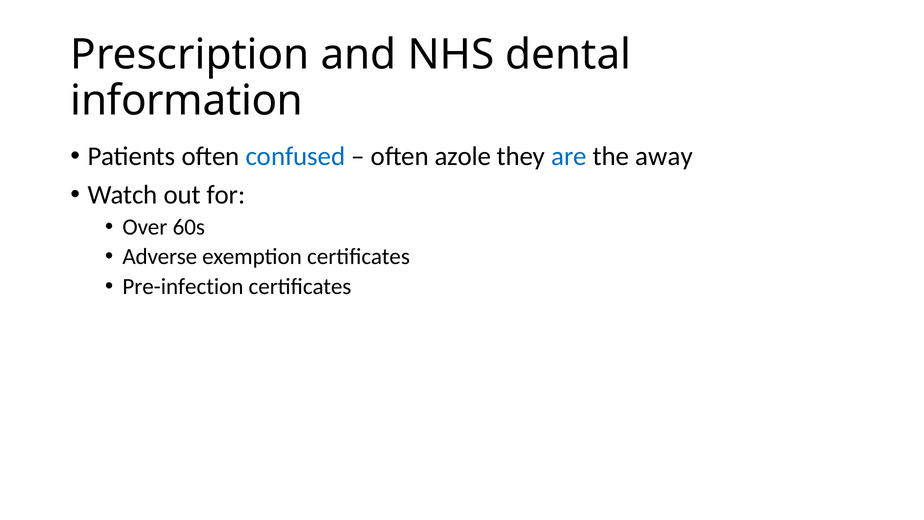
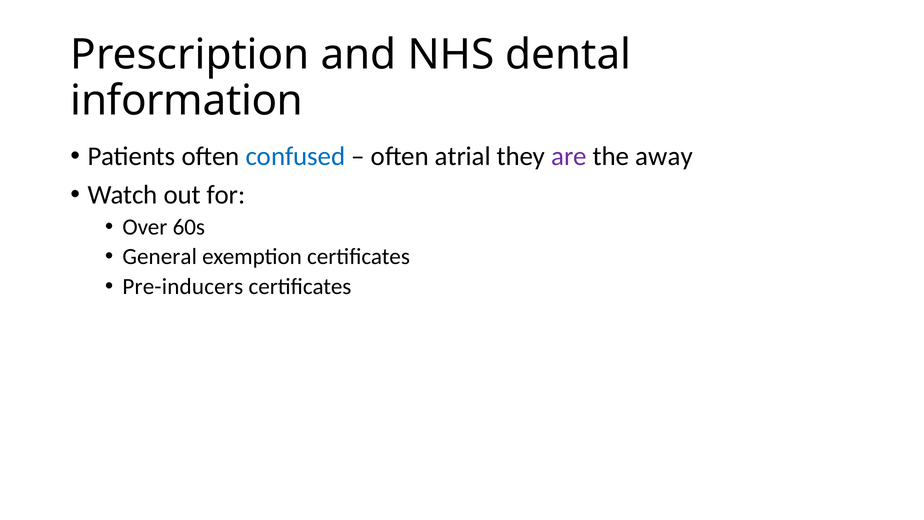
azole: azole -> atrial (463, 156)
are colour: blue -> purple (569, 156)
Adverse: Adverse -> General (160, 257)
Pre-infection: Pre-infection -> Pre-inducers (183, 286)
